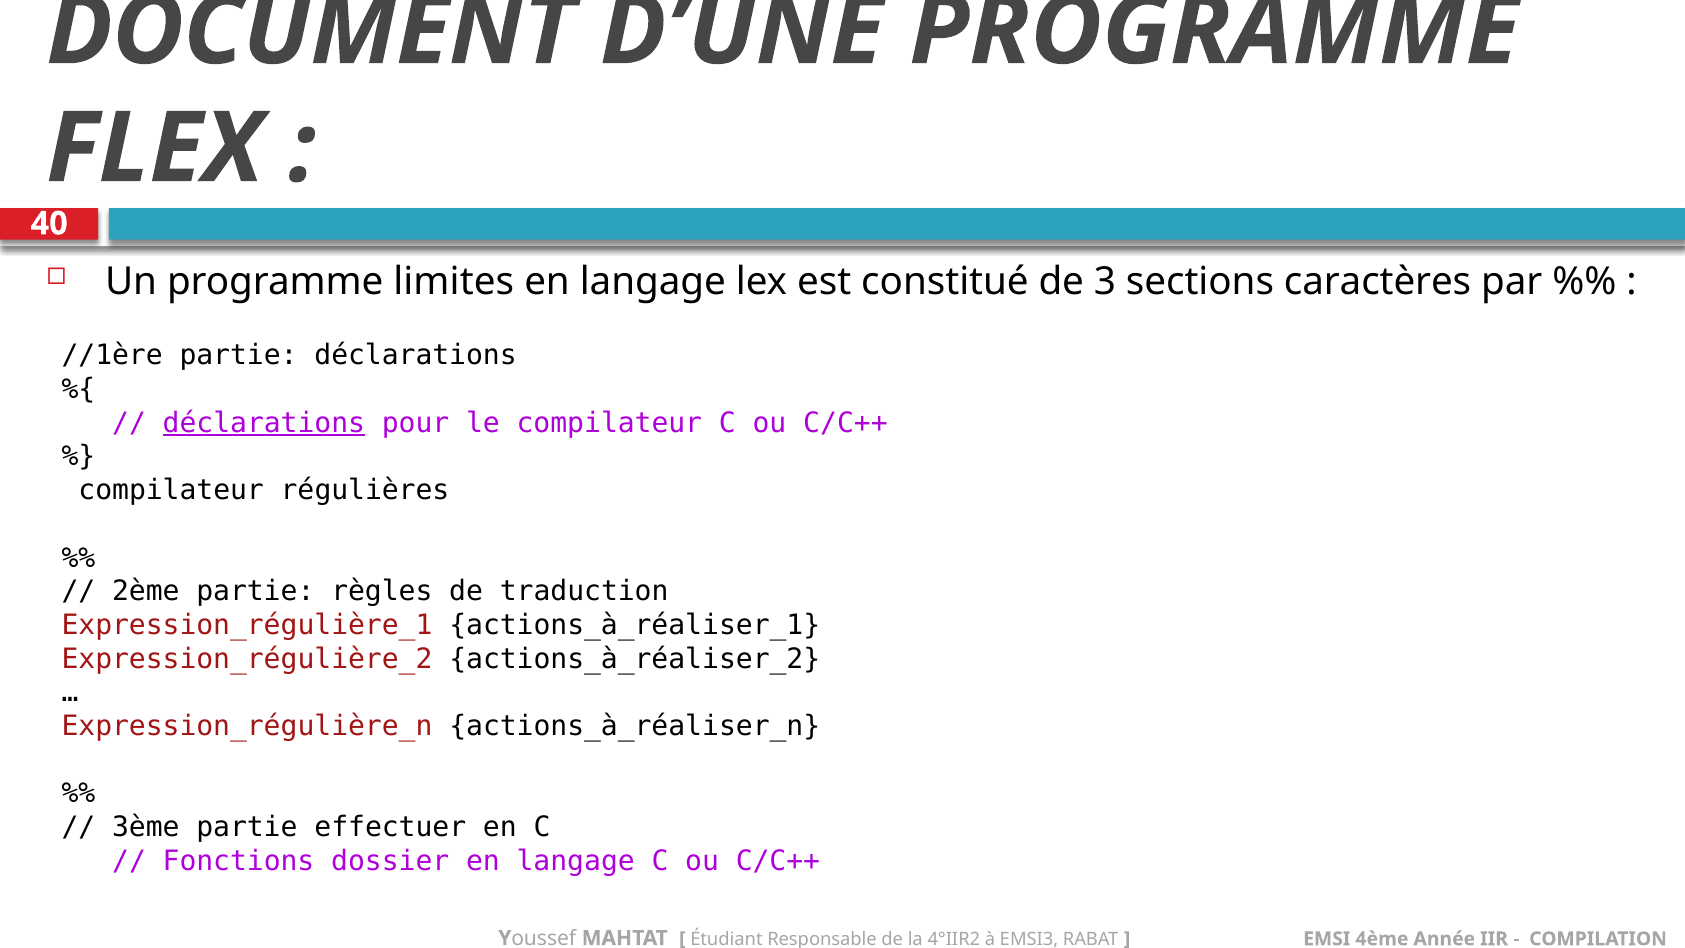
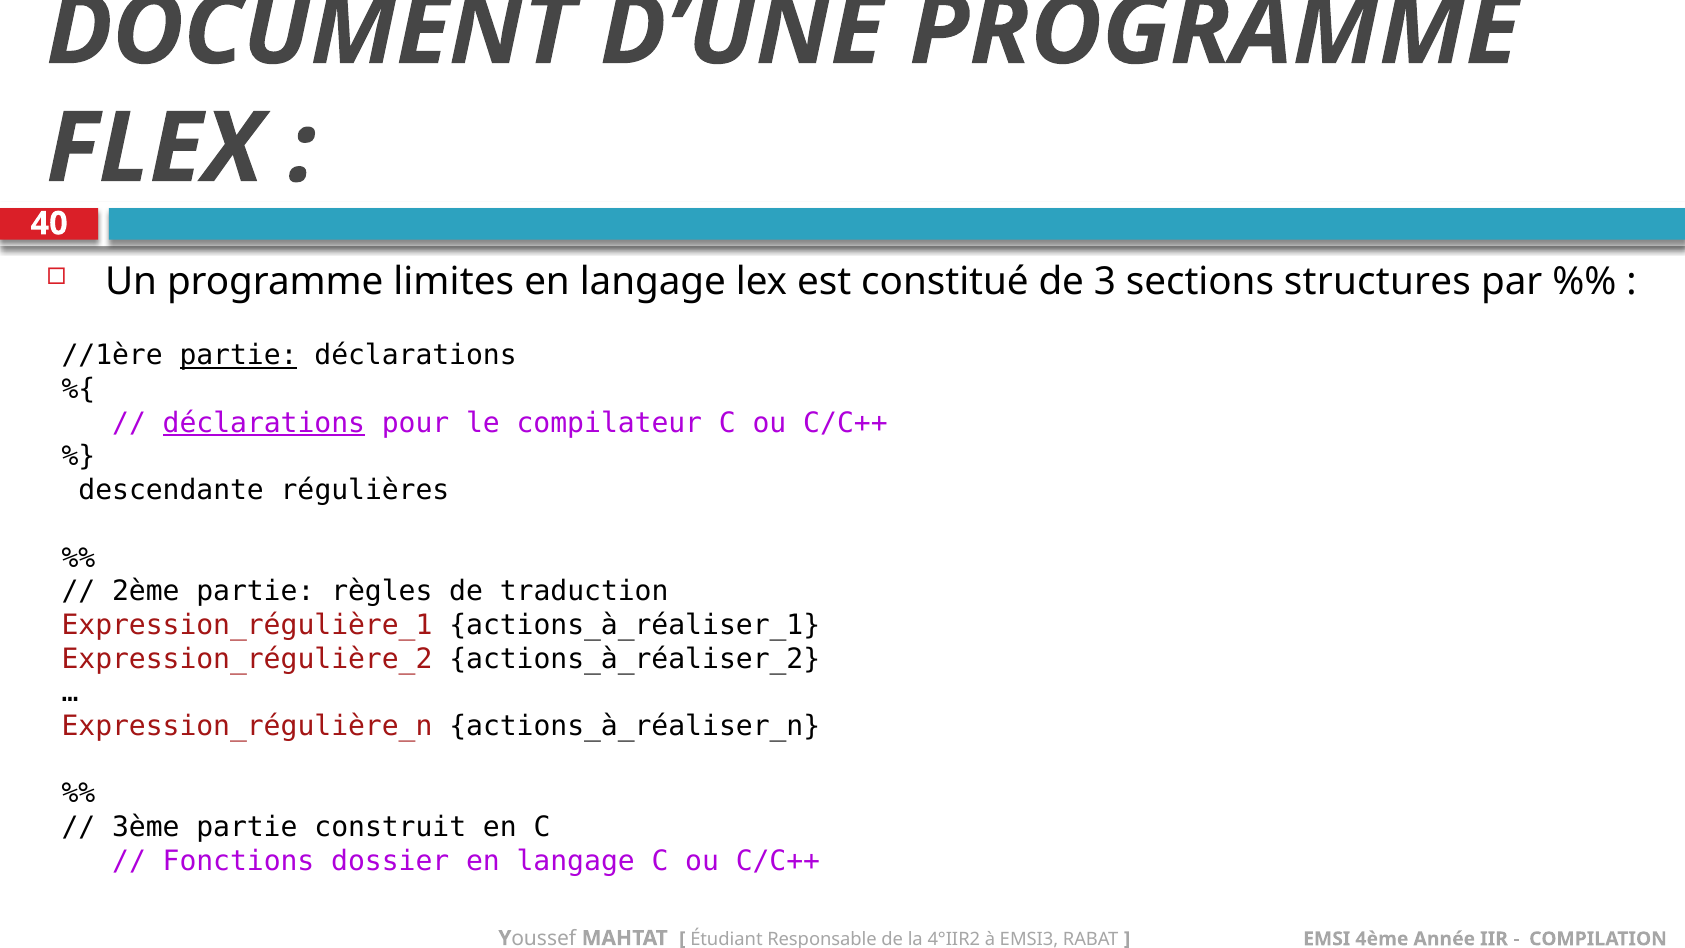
caractères: caractères -> structures (1377, 281)
partie underline: none -> present (239, 356)
compilateur: compilateur -> descendante (171, 490)
effectuer: effectuer -> construit (390, 827)
